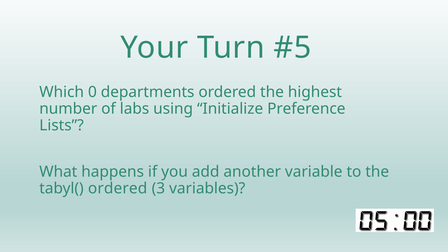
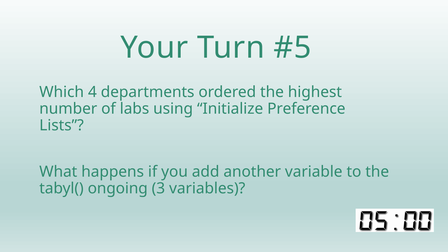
0: 0 -> 4 (92, 92)
tabyl( ordered: ordered -> ongoing (118, 188)
